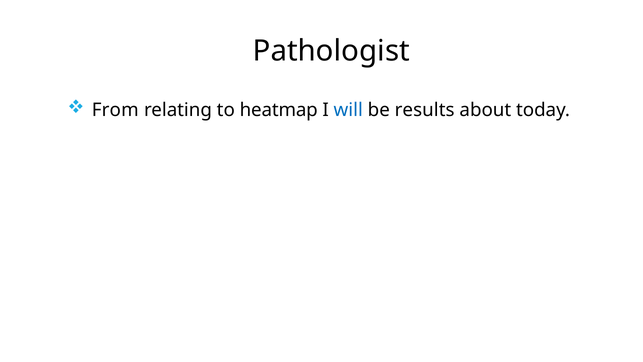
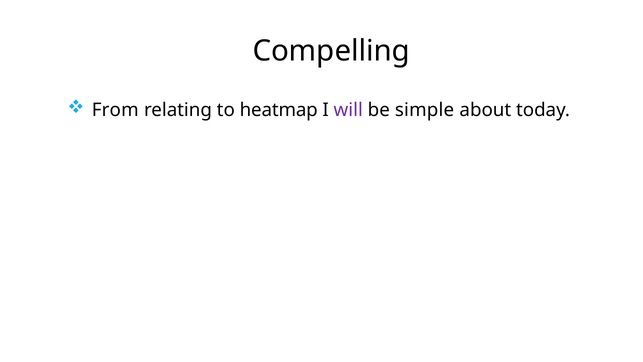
Pathologist: Pathologist -> Compelling (331, 51)
will colour: blue -> purple (348, 110)
results: results -> simple (425, 110)
